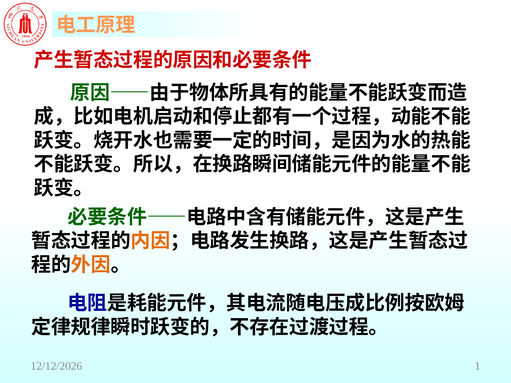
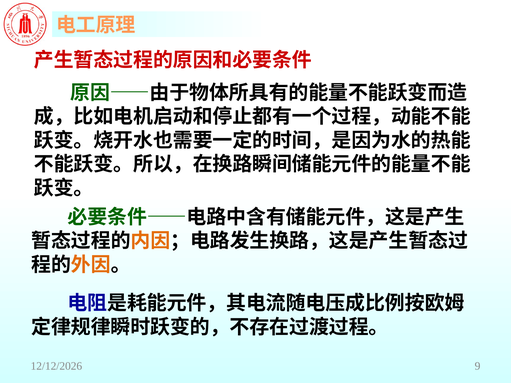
1: 1 -> 9 (478, 366)
